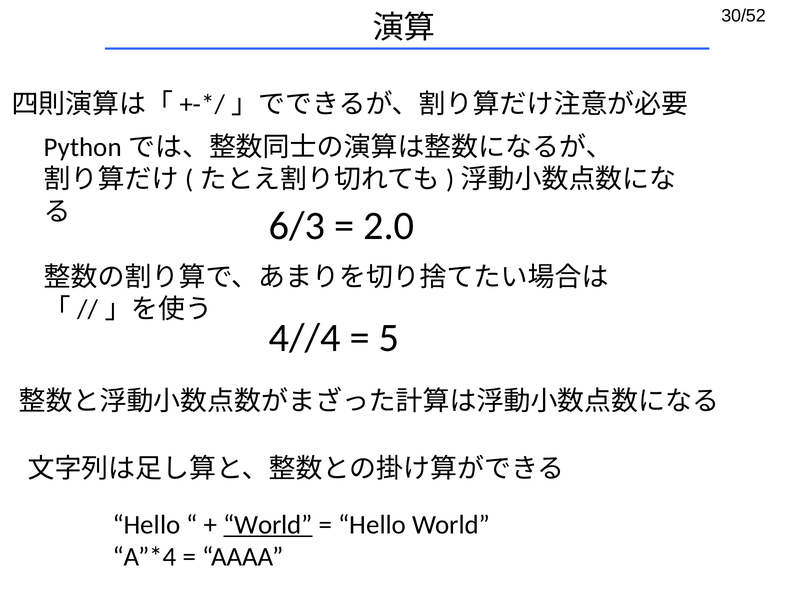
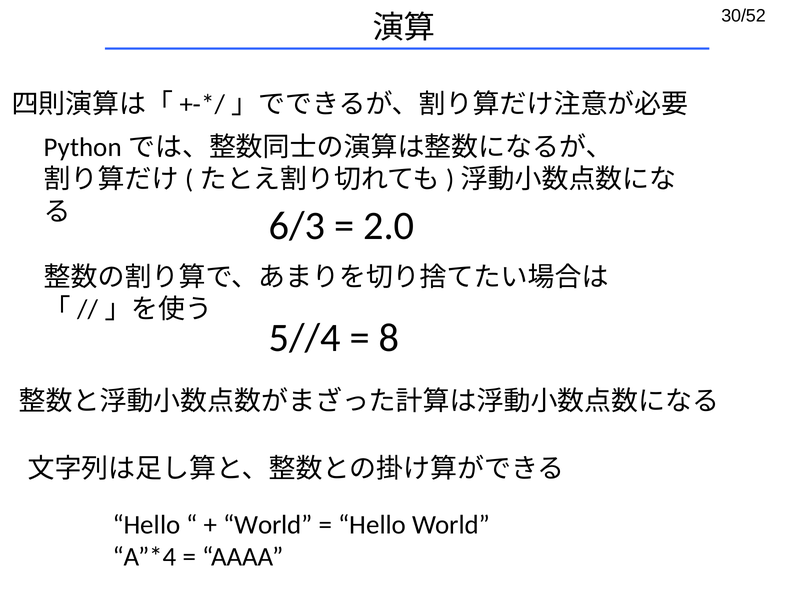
4//4: 4//4 -> 5//4 (305, 338)
5: 5 -> 8 (389, 338)
World underline: present -> none (268, 525)
